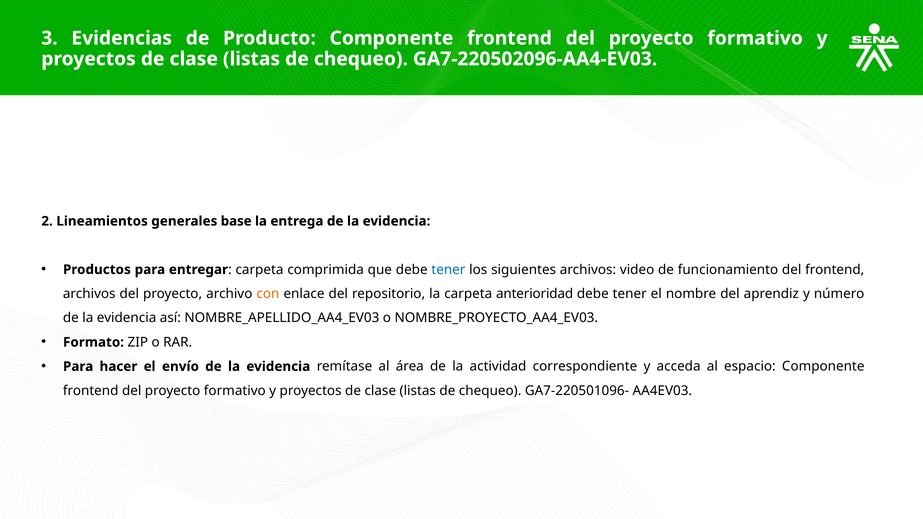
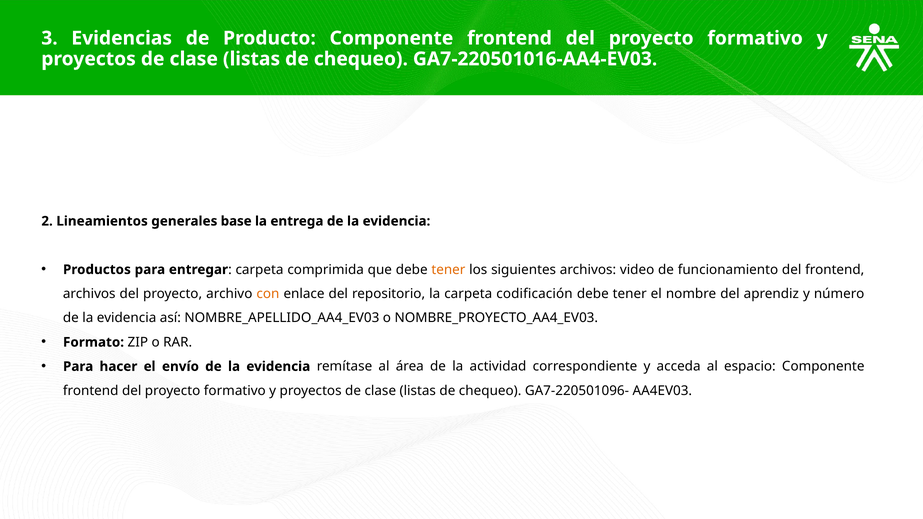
GA7-220502096-AA4-EV03: GA7-220502096-AA4-EV03 -> GA7-220501016-AA4-EV03 (535, 59)
tener colour: blue -> orange (448, 270)
anterioridad: anterioridad -> codificación (534, 294)
